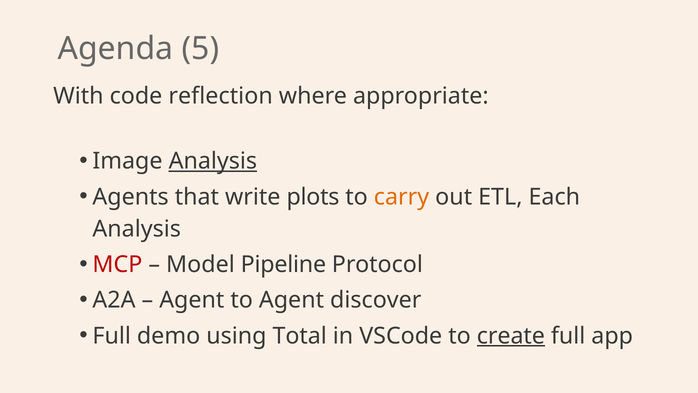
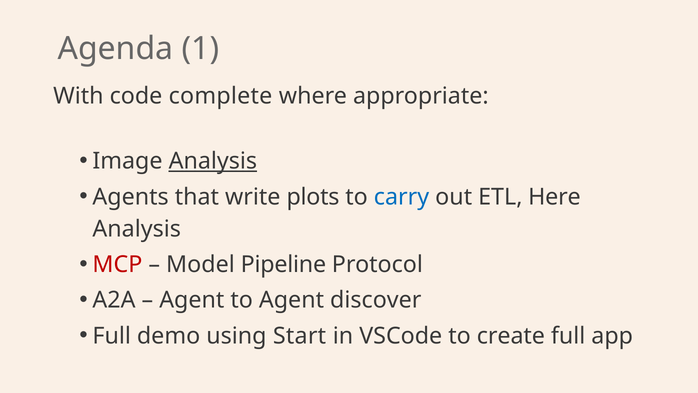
5: 5 -> 1 (200, 49)
reflection: reflection -> complete (221, 96)
carry colour: orange -> blue (402, 197)
Each: Each -> Here (554, 197)
Total: Total -> Start (300, 336)
create underline: present -> none (511, 336)
